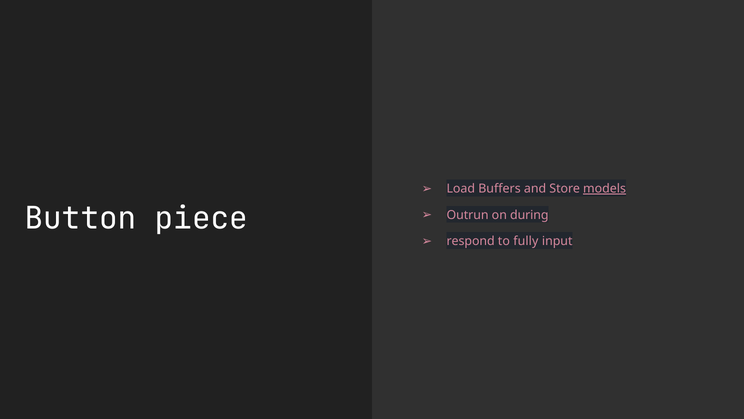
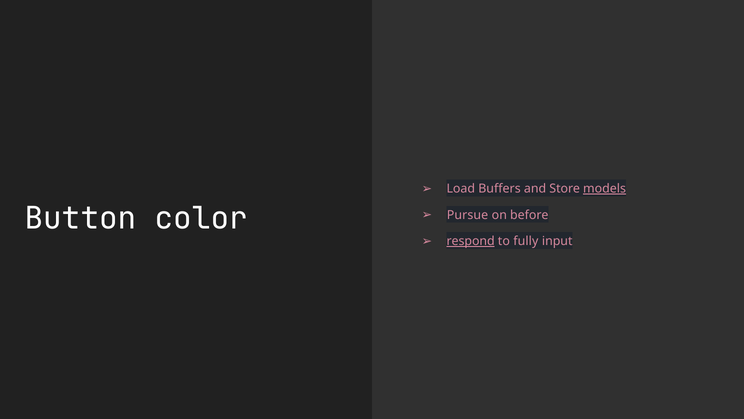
piece: piece -> color (201, 218)
Outrun: Outrun -> Pursue (467, 215)
during: during -> before (529, 215)
respond underline: none -> present (471, 241)
